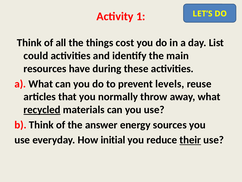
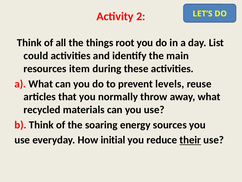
1: 1 -> 2 (141, 16)
cost: cost -> root (125, 43)
have: have -> item (79, 69)
recycled underline: present -> none (42, 109)
answer: answer -> soaring (101, 125)
